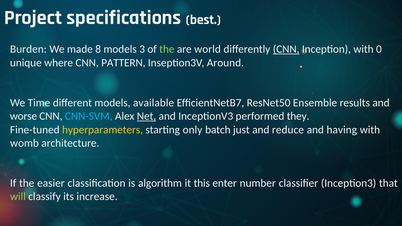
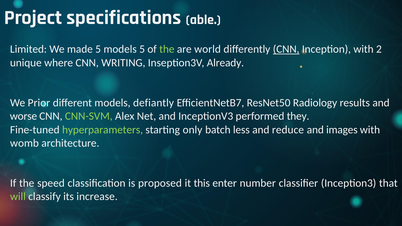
best: best -> able (203, 20)
Burden: Burden -> Limited (28, 49)
made 8: 8 -> 5 (98, 49)
models 3: 3 -> 5 (142, 49)
0: 0 -> 2 (379, 49)
PATTERN: PATTERN -> WRITING (123, 63)
Around: Around -> Already (225, 63)
Time: Time -> Prior (39, 103)
available: available -> defiantly (154, 103)
Ensemble: Ensemble -> Radiology (315, 103)
CNN-SVM colour: light blue -> light green (89, 116)
Net underline: present -> none (147, 116)
hyperparameters colour: yellow -> light green (103, 130)
just: just -> less (241, 130)
having: having -> images (342, 130)
easier: easier -> speed (51, 183)
algorithm: algorithm -> proposed (160, 183)
